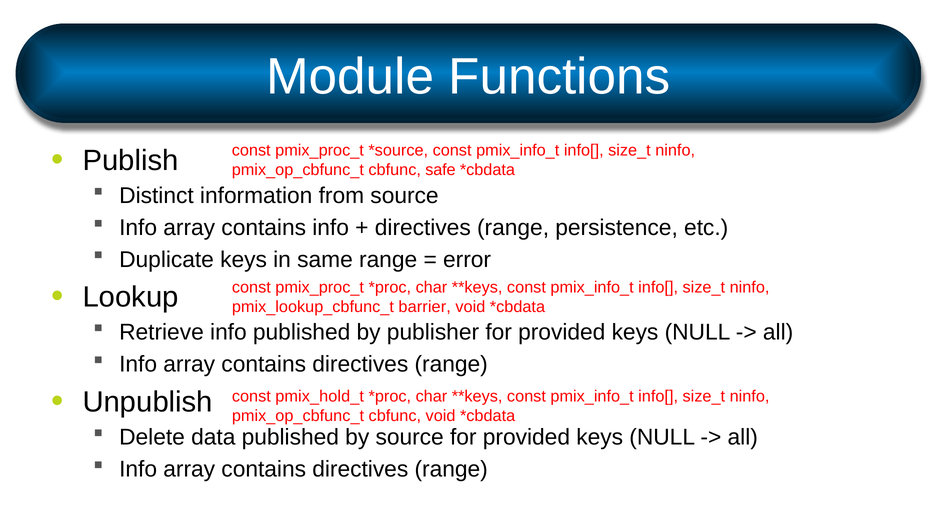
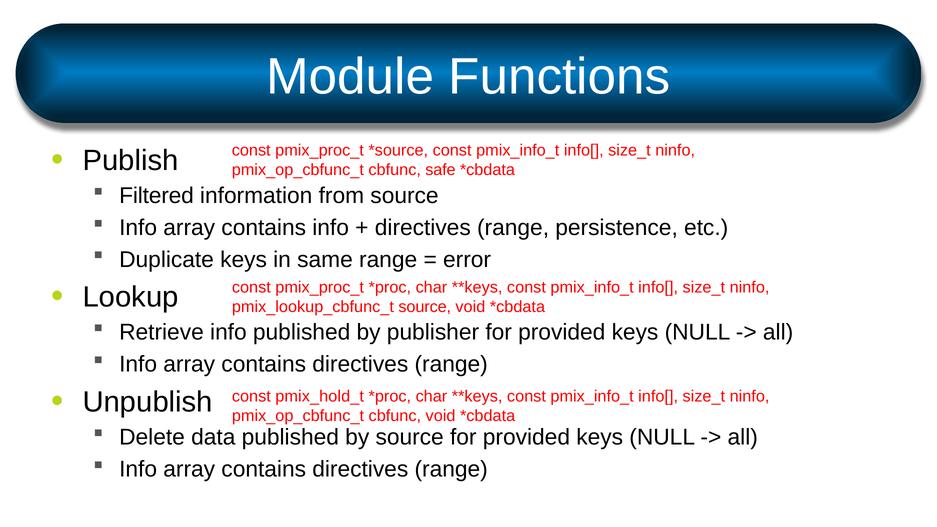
Distinct: Distinct -> Filtered (157, 196)
pmix_lookup_cbfunc_t barrier: barrier -> source (425, 307)
